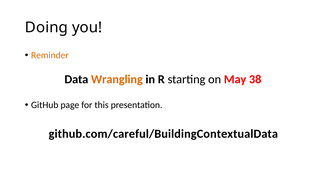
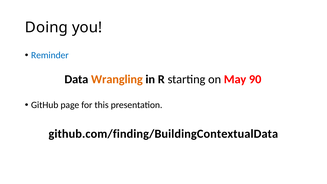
Reminder colour: orange -> blue (50, 55)
38: 38 -> 90 (255, 79)
github.com/careful/BuildingContextualData: github.com/careful/BuildingContextualData -> github.com/finding/BuildingContextualData (163, 134)
